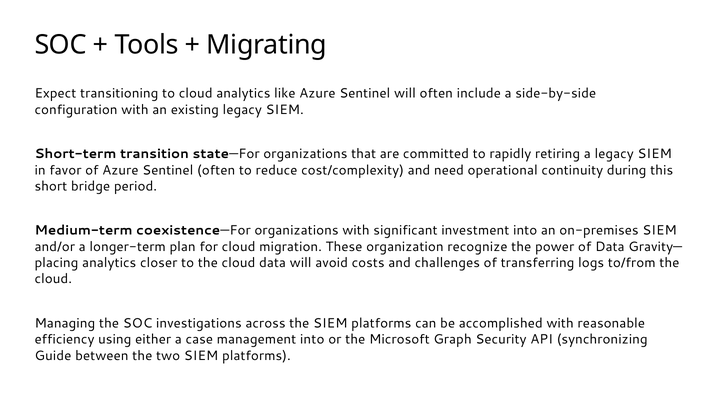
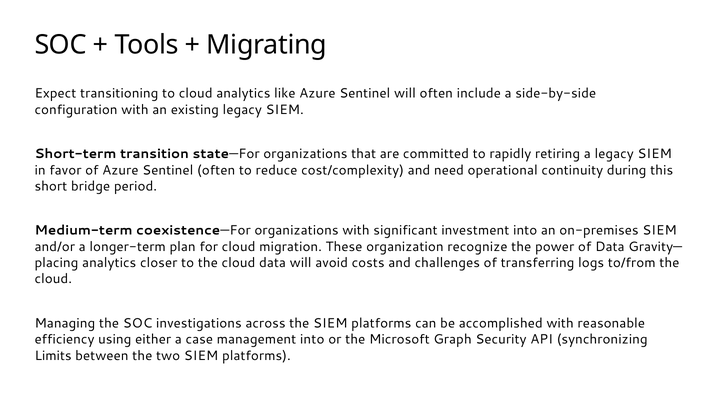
Guide: Guide -> Limits (53, 356)
